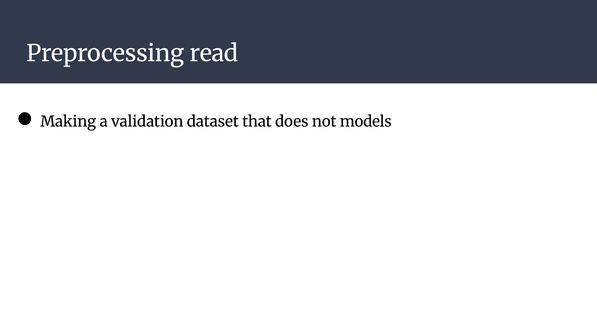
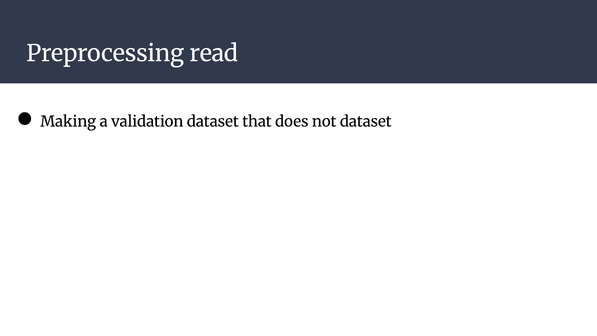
not models: models -> dataset (366, 122)
